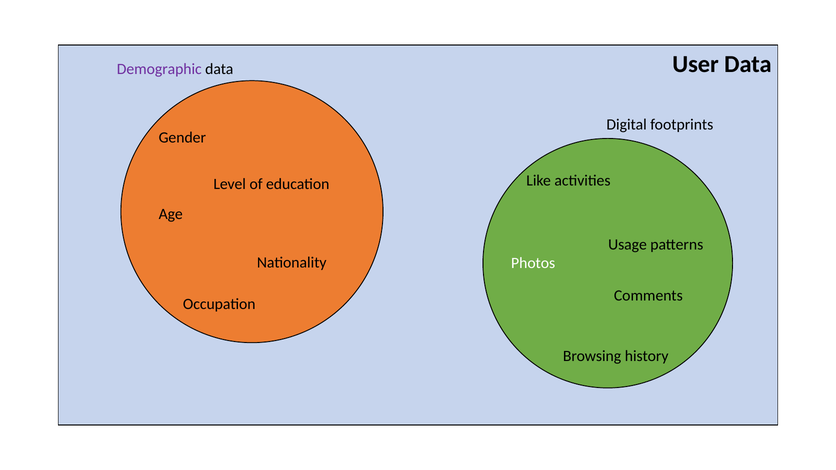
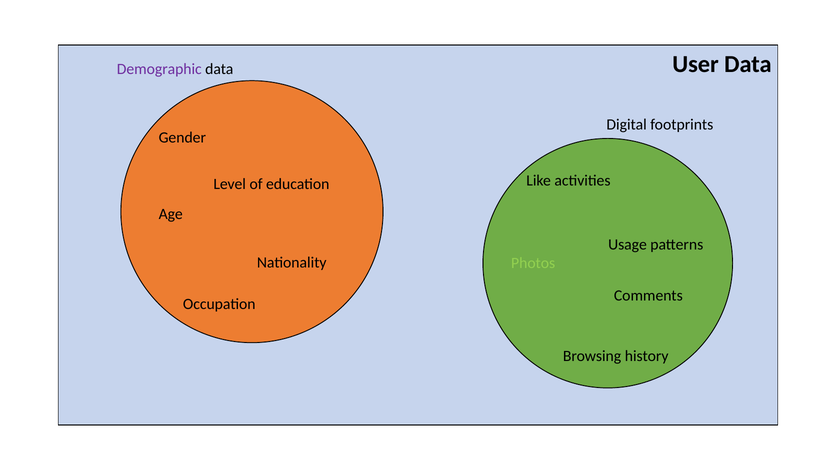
Photos colour: white -> light green (533, 263)
